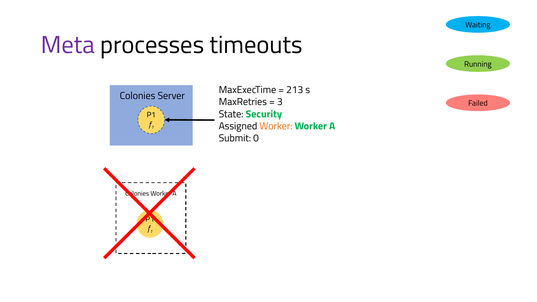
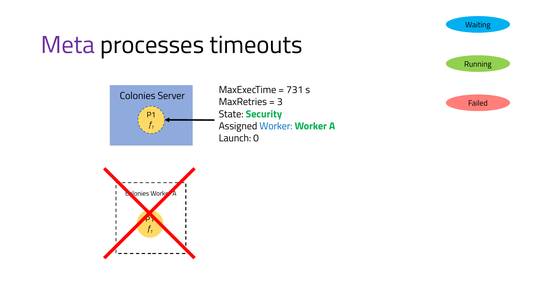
213: 213 -> 731 (295, 90)
Worker colour: orange -> blue (276, 126)
Submit: Submit -> Launch (235, 138)
